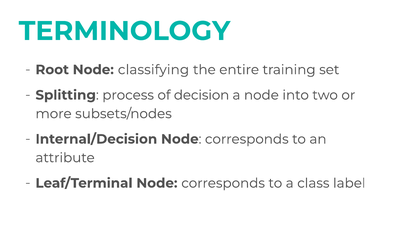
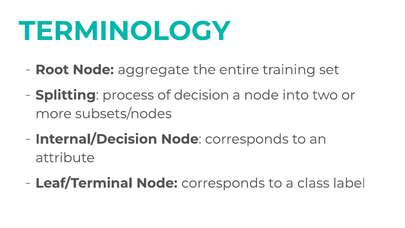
classifying: classifying -> aggregate (154, 70)
